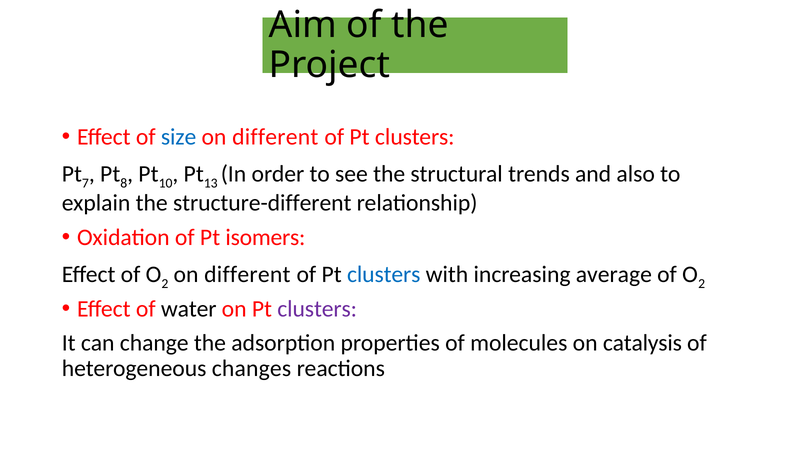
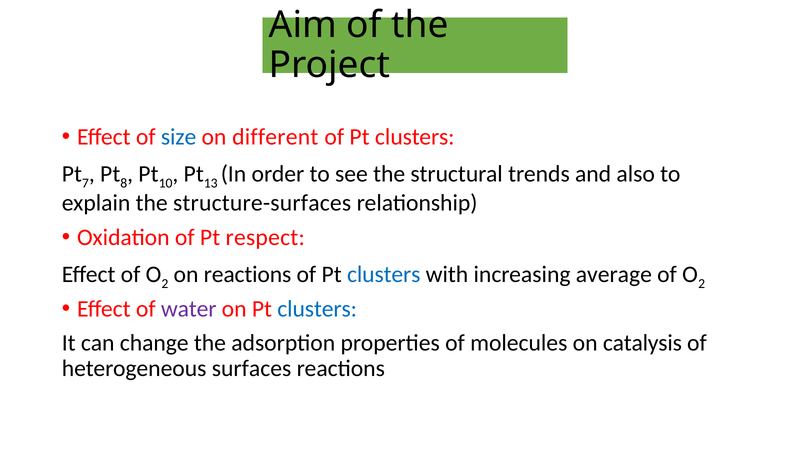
structure-different: structure-different -> structure-surfaces (262, 203)
isomers: isomers -> respect (265, 238)
different: different -> reactions (248, 275)
water colour: black -> purple (189, 309)
clusters colour: purple -> blue (317, 309)
changes: changes -> surfaces (252, 369)
